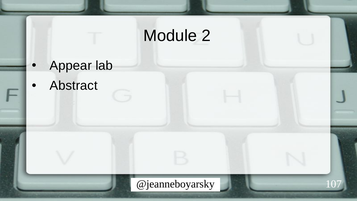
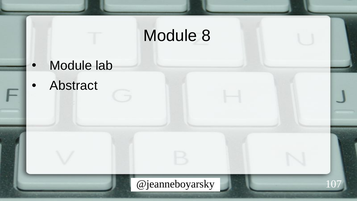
2: 2 -> 8 (206, 36)
Appear: Appear -> Module (71, 66)
